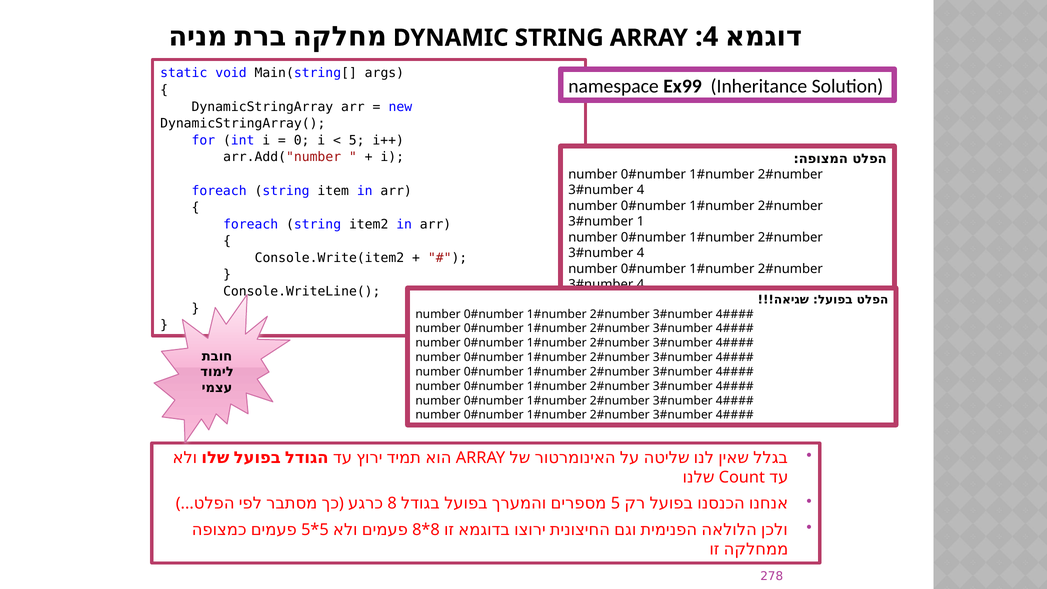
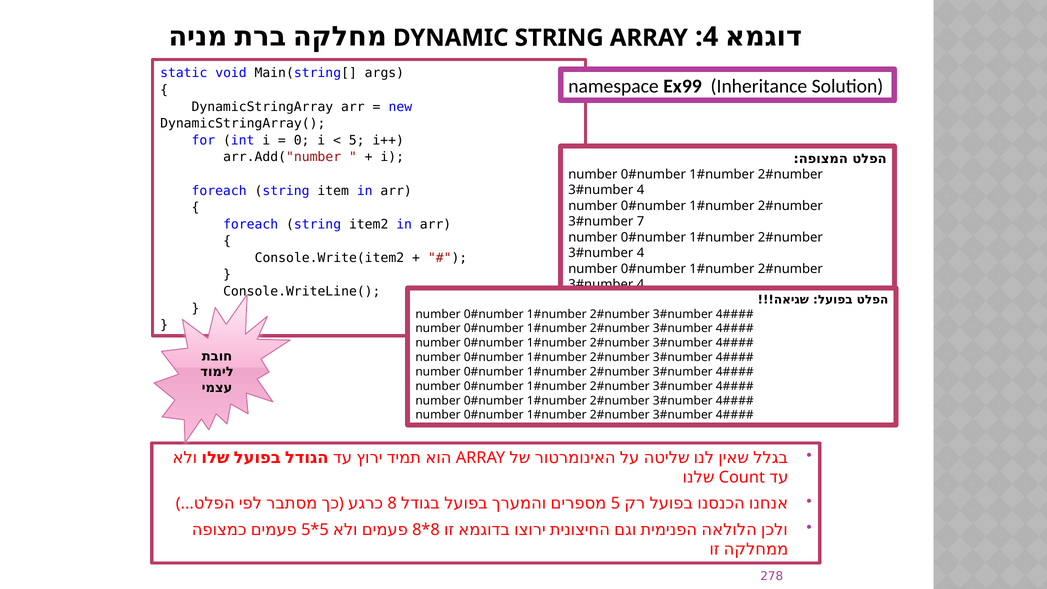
1: 1 -> 7 (641, 222)
